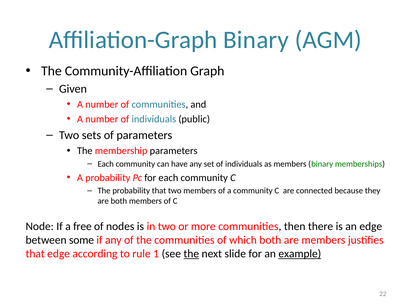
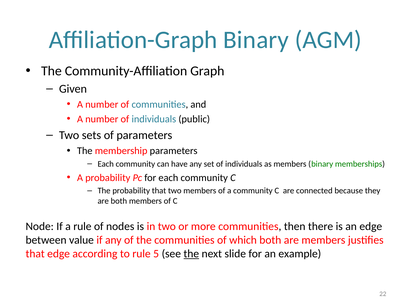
a free: free -> rule (82, 226)
some: some -> value (81, 240)
1: 1 -> 5 (156, 254)
example underline: present -> none (300, 254)
